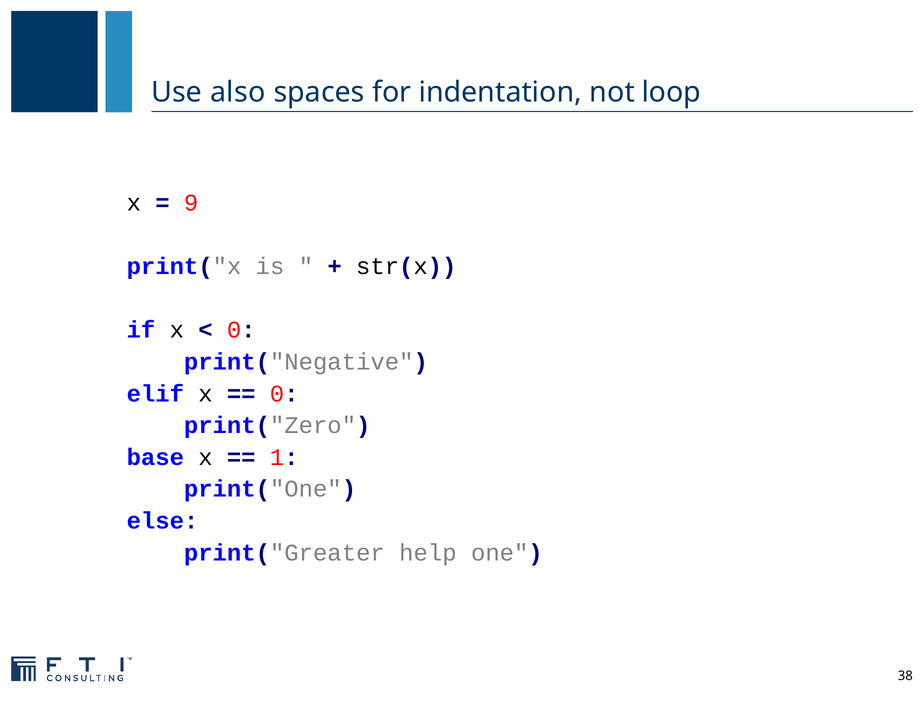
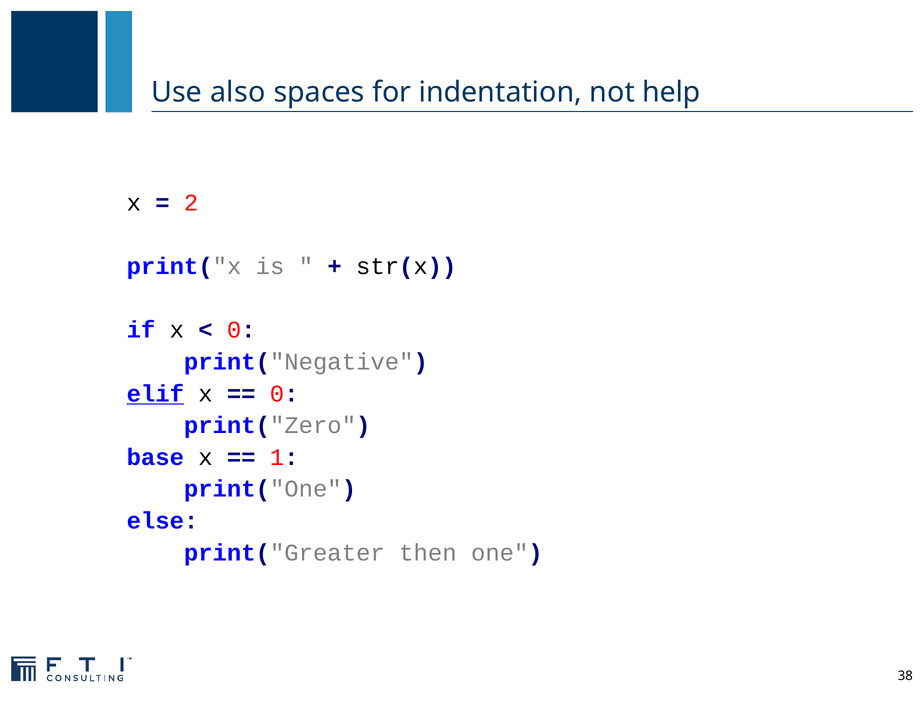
loop: loop -> help (671, 92)
9: 9 -> 2 (191, 203)
elif underline: none -> present (155, 394)
help: help -> then (428, 553)
